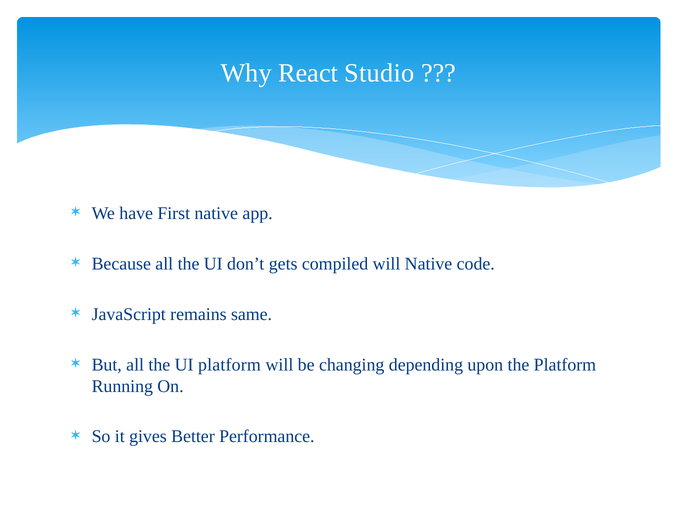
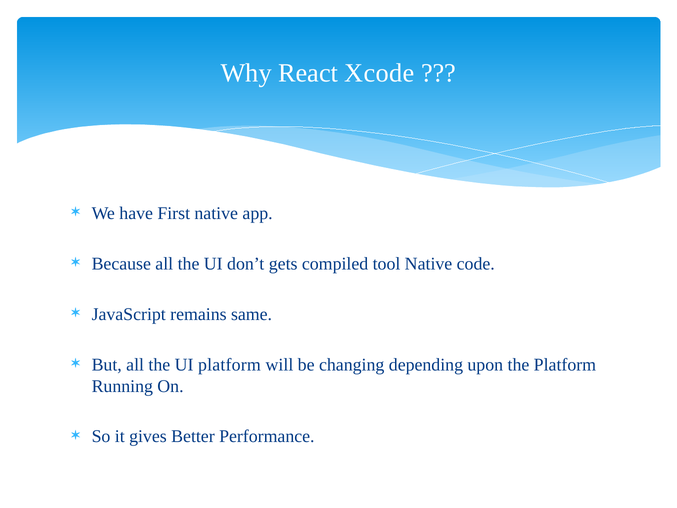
Studio: Studio -> Xcode (379, 73)
compiled will: will -> tool (387, 264)
